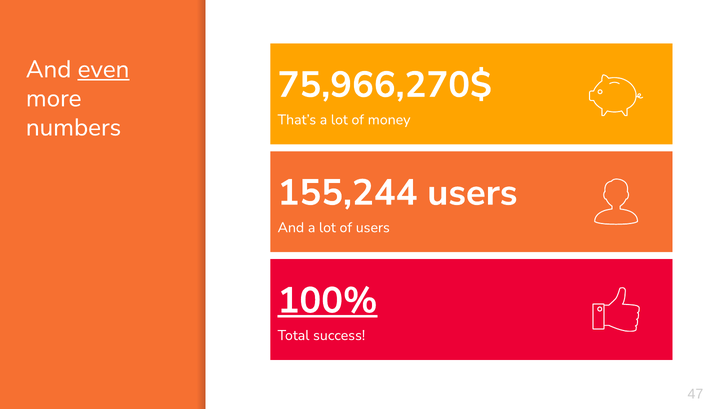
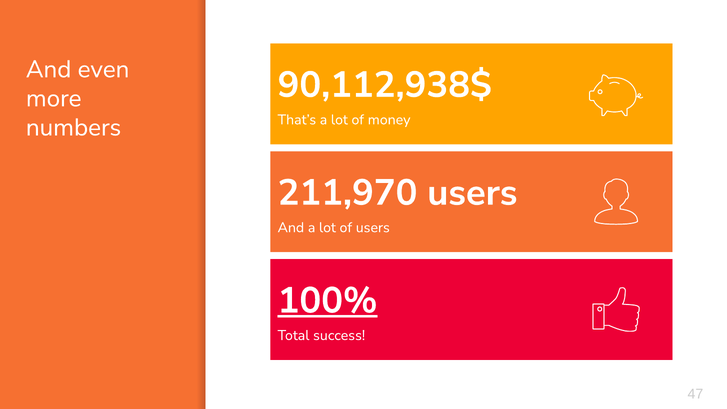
even underline: present -> none (104, 69)
75,966,270$: 75,966,270$ -> 90,112,938$ (385, 85)
155,244: 155,244 -> 211,970 (348, 193)
